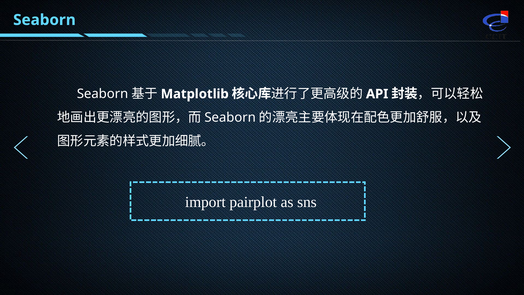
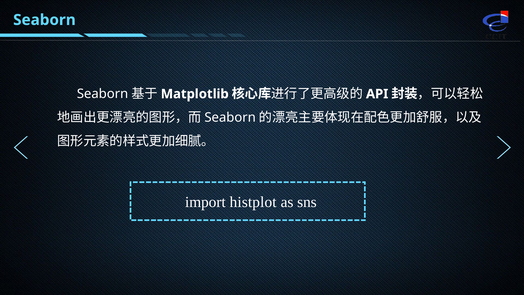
pairplot: pairplot -> histplot (253, 202)
